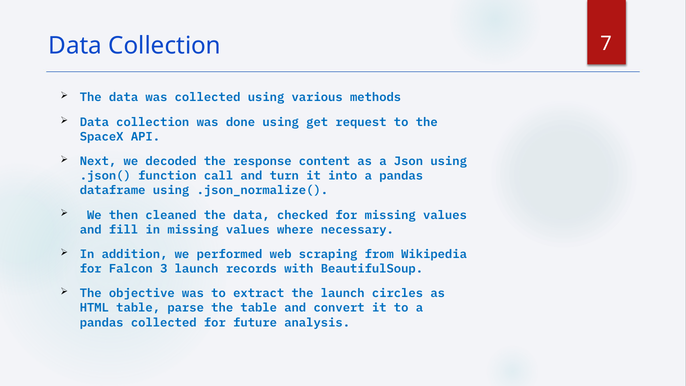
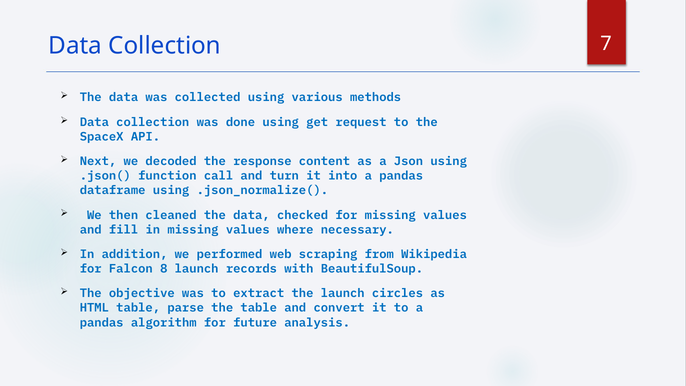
3: 3 -> 8 (164, 269)
pandas collected: collected -> algorithm (164, 322)
